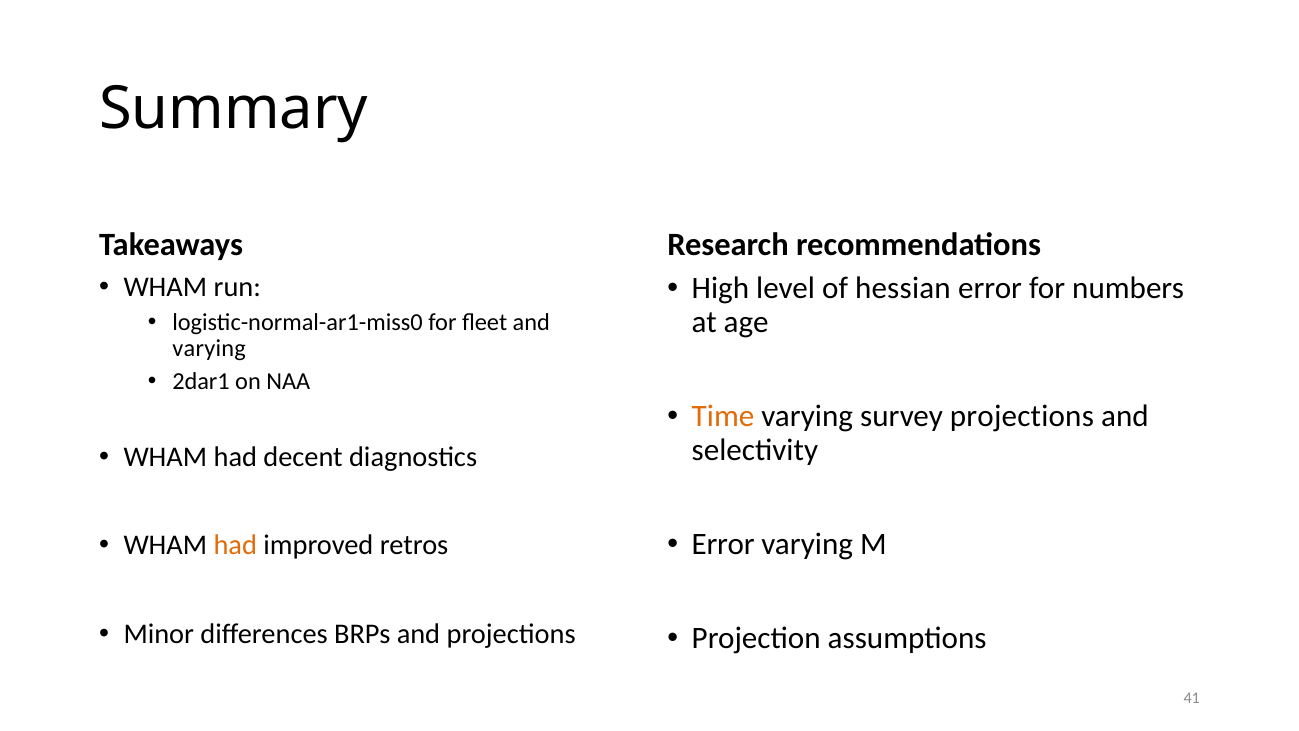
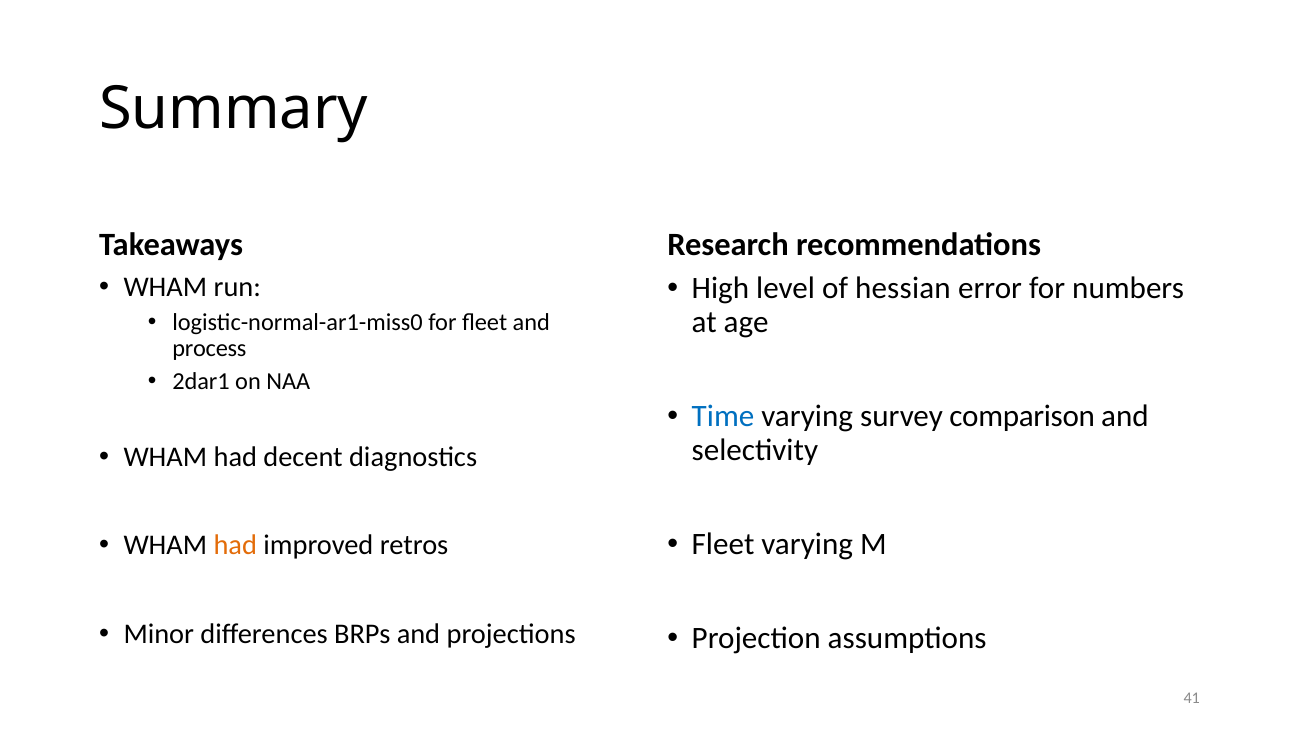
varying: varying -> process (209, 349)
Time colour: orange -> blue (723, 416)
survey projections: projections -> comparison (1022, 416)
Error: Error -> Fleet (723, 544)
